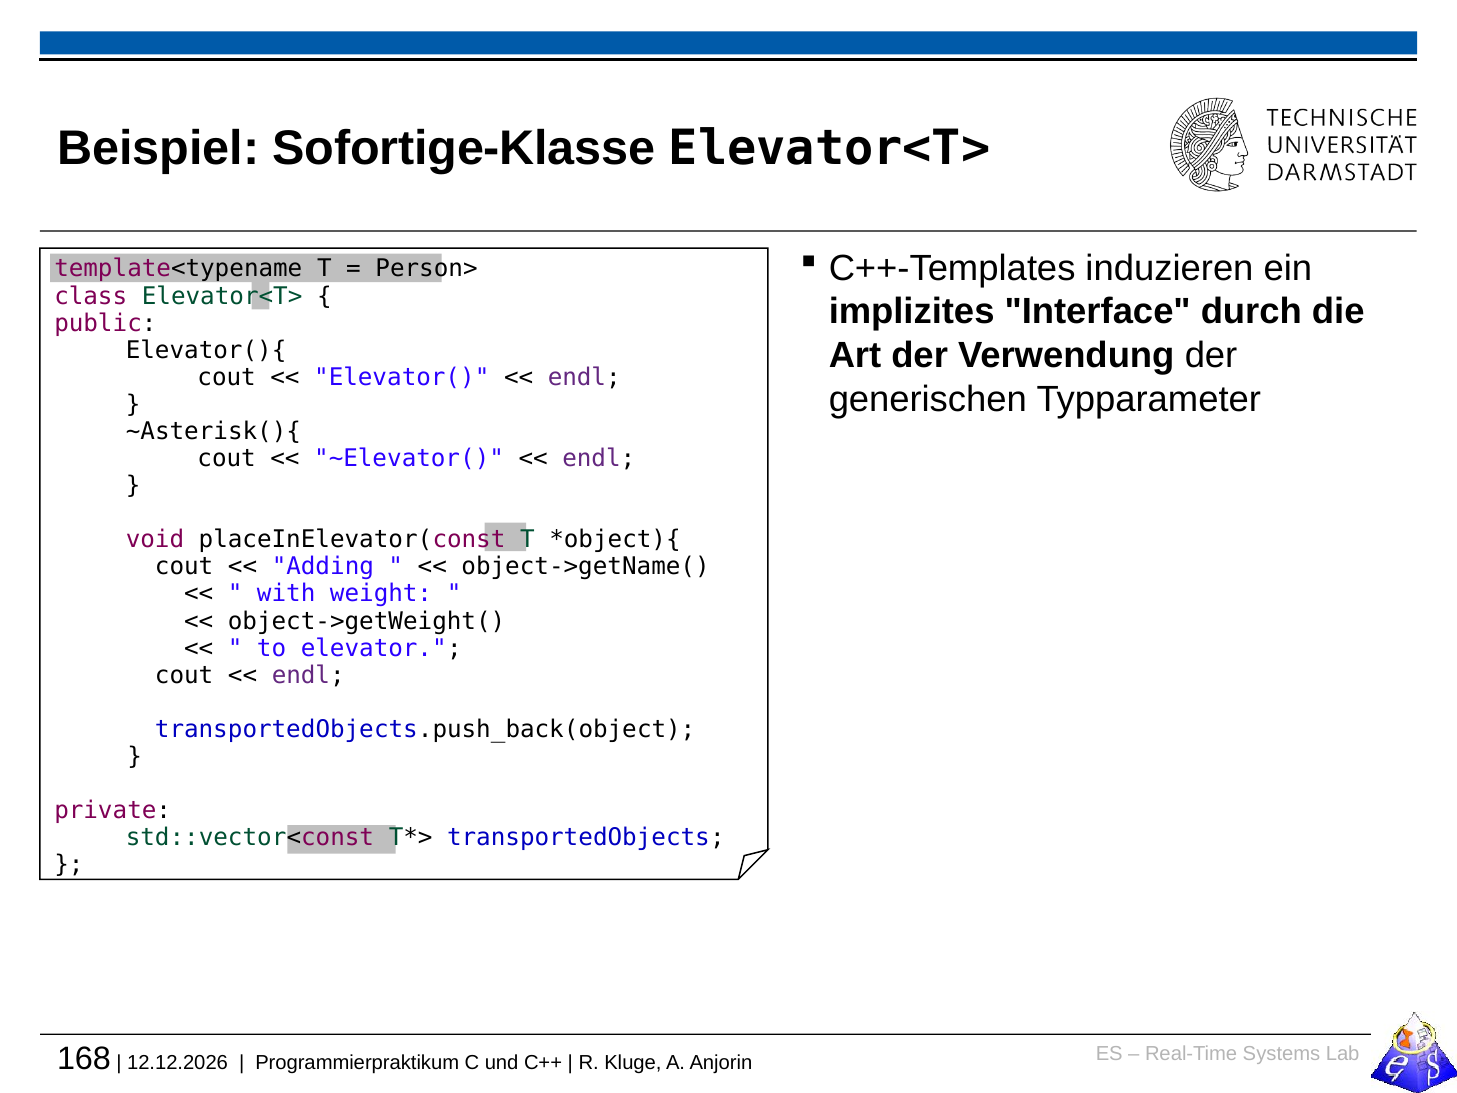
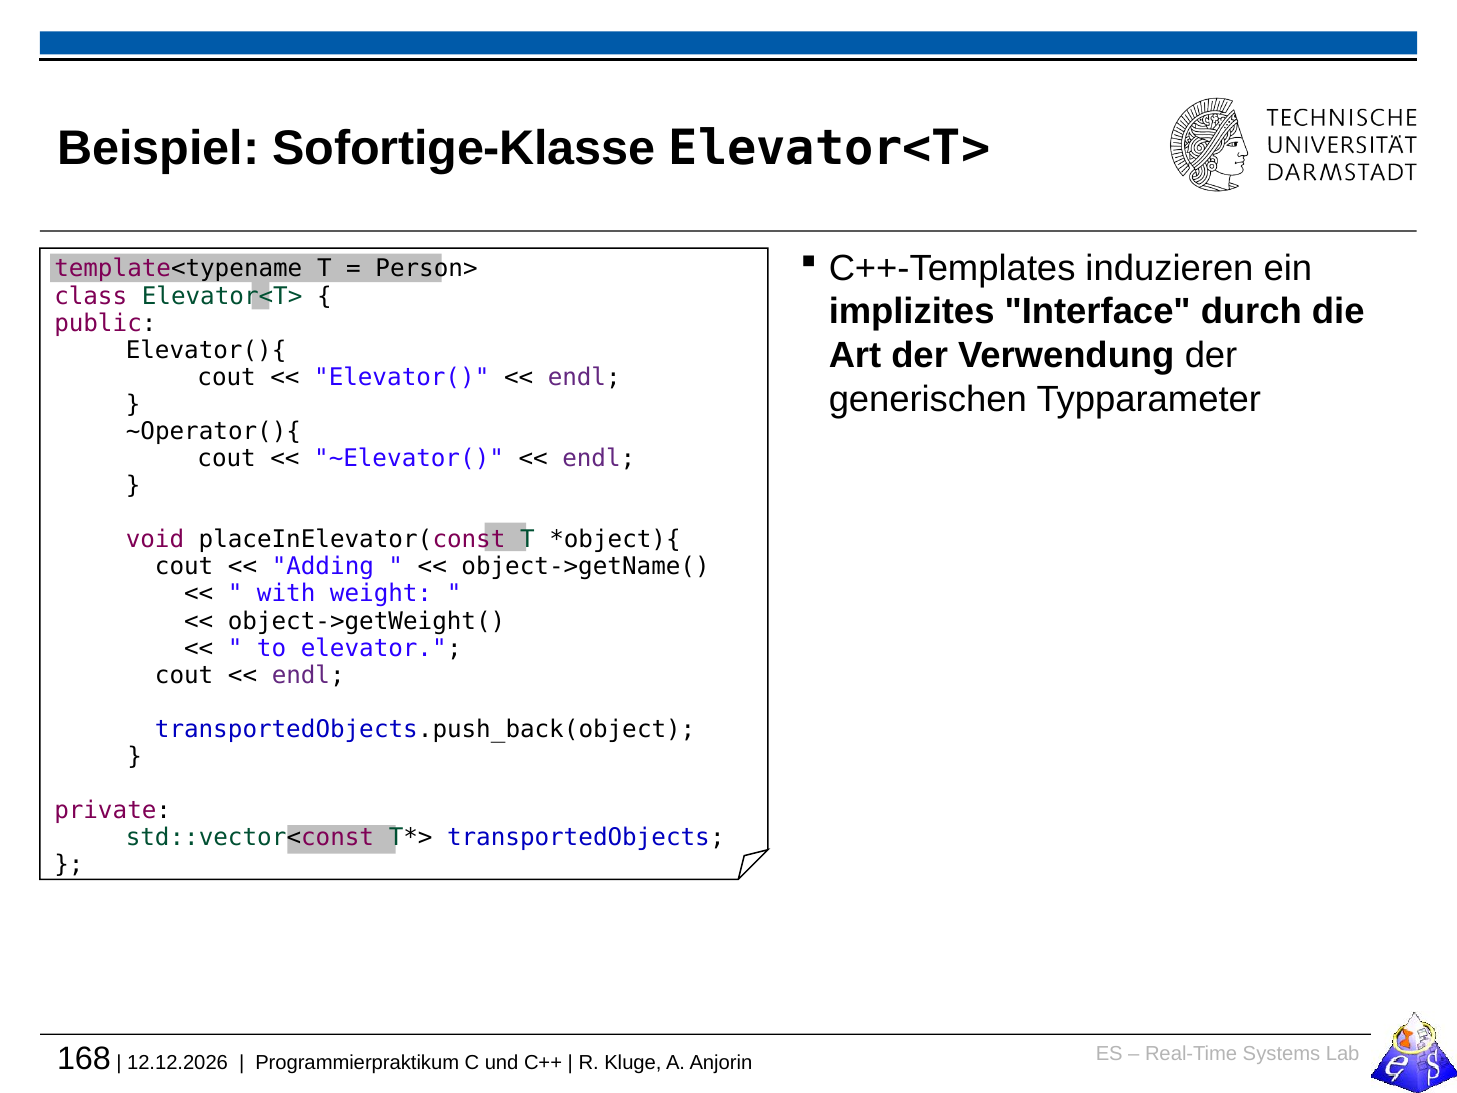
~Asterisk(){: ~Asterisk(){ -> ~Operator(){ (213, 431)
